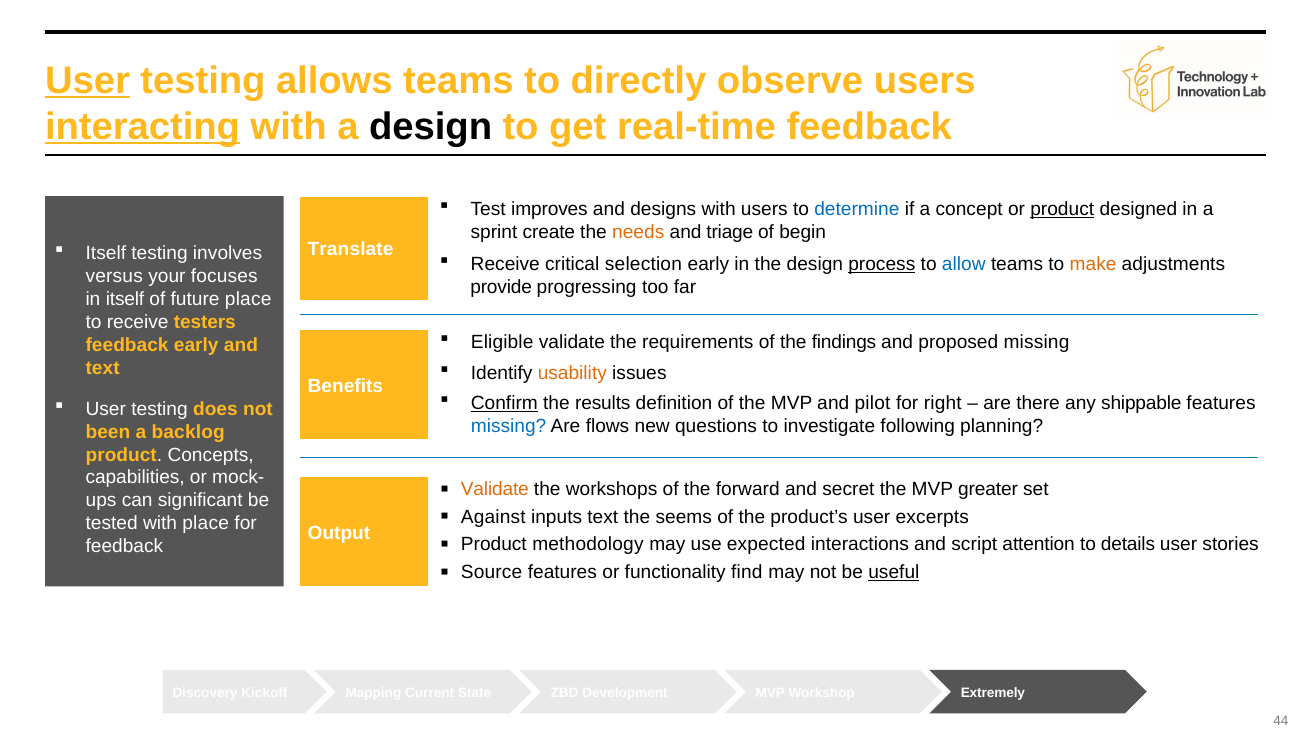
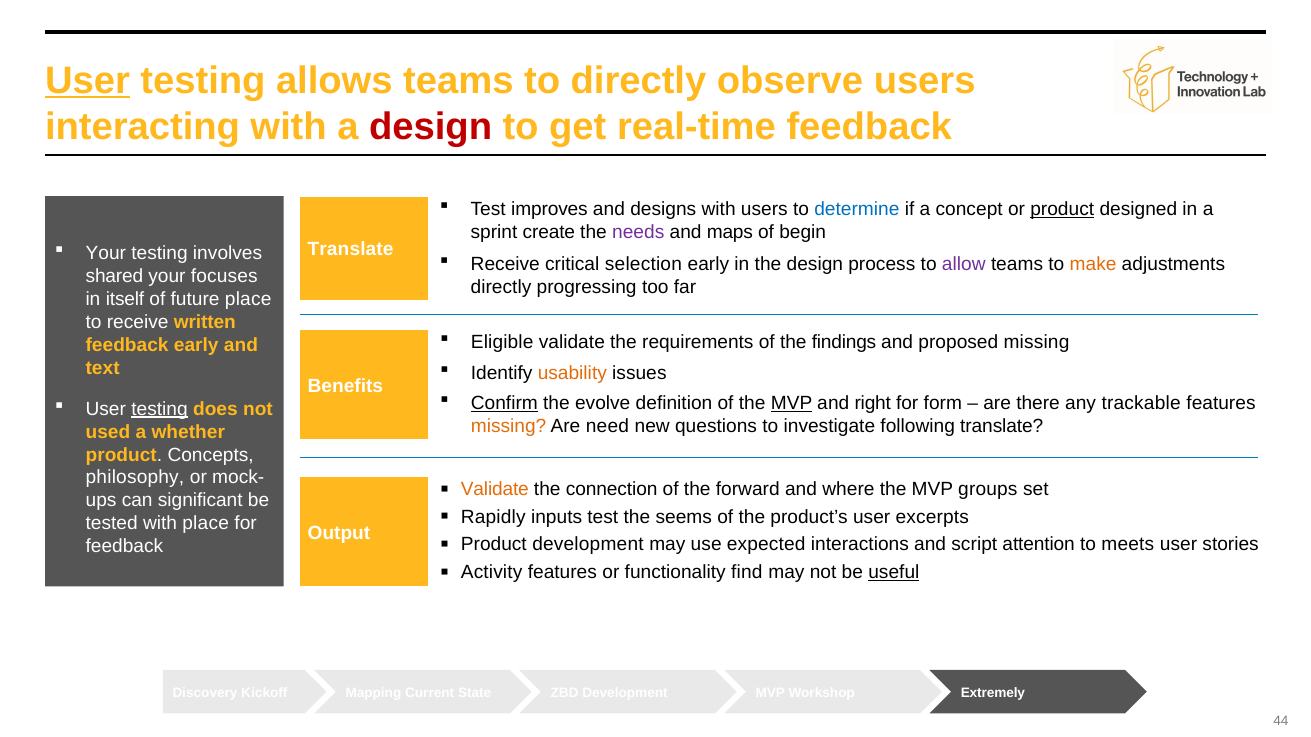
interacting underline: present -> none (143, 127)
design colour: black -> red (431, 127)
needs colour: orange -> purple (638, 232)
triage: triage -> maps (730, 232)
Itself: Itself -> Your (106, 254)
process underline: present -> none (882, 265)
allow colour: blue -> purple (964, 265)
versus: versus -> shared (114, 277)
provide: provide -> directly (501, 288)
testers: testers -> written (205, 322)
results: results -> evolve (603, 404)
MVP underline: none -> present (792, 404)
pilot: pilot -> right (873, 404)
right: right -> form (943, 404)
shippable: shippable -> trackable (1141, 404)
testing underline: none -> present (160, 409)
missing colour: blue -> orange (509, 427)
flows: flows -> need (607, 427)
following planning: planning -> translate (1002, 427)
been: been -> used (108, 432)
backlog: backlog -> whether (188, 432)
capabilities: capabilities -> philosophy (135, 478)
workshops: workshops -> connection (612, 490)
secret: secret -> where (848, 490)
greater: greater -> groups (988, 490)
Against: Against -> Rapidly (493, 517)
inputs text: text -> test (603, 517)
Product methodology: methodology -> development (588, 545)
details: details -> meets (1128, 545)
Source: Source -> Activity (492, 573)
